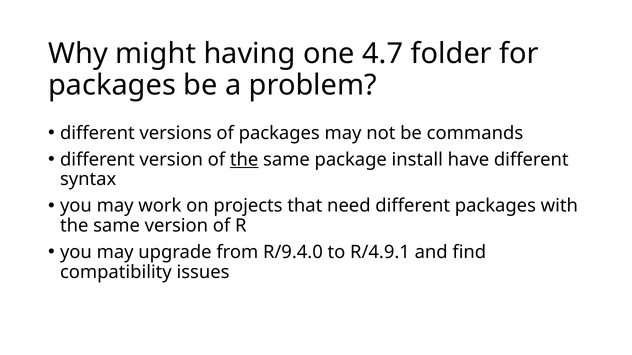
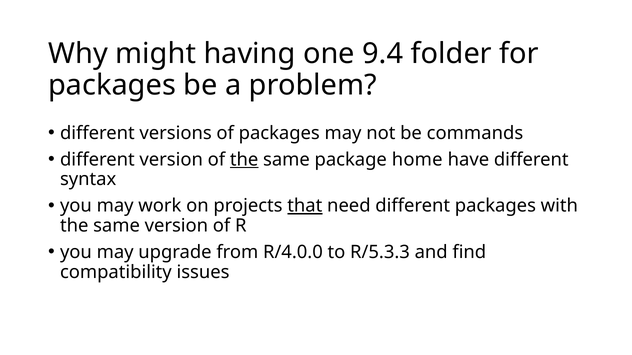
4.7: 4.7 -> 9.4 (383, 54)
install: install -> home (417, 160)
that underline: none -> present (305, 206)
R/9.4.0: R/9.4.0 -> R/4.0.0 (293, 252)
R/4.9.1: R/4.9.1 -> R/5.3.3 (380, 252)
